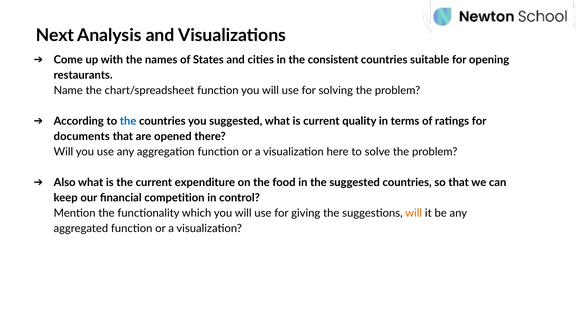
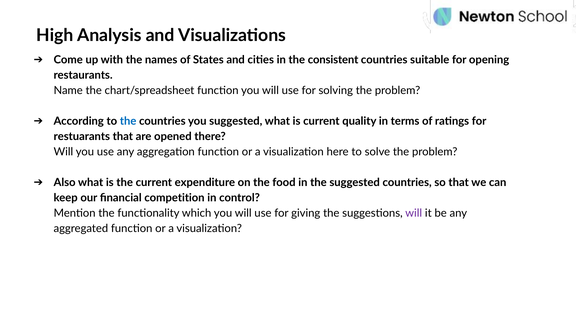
Next: Next -> High (55, 35)
documents: documents -> restuarants (82, 136)
will colour: orange -> purple (414, 213)
